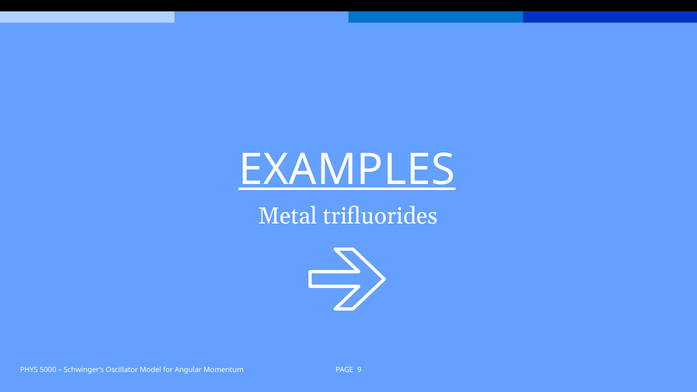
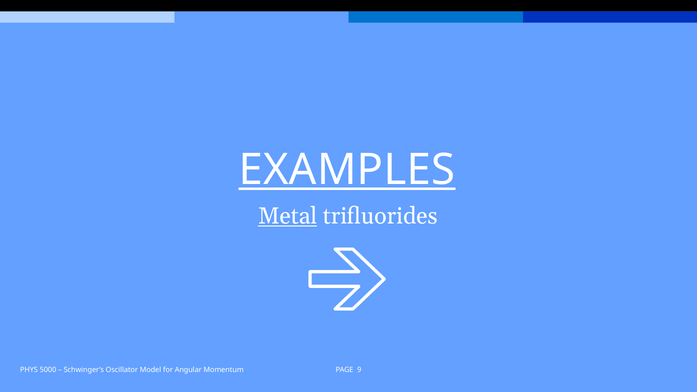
Metal underline: none -> present (288, 216)
